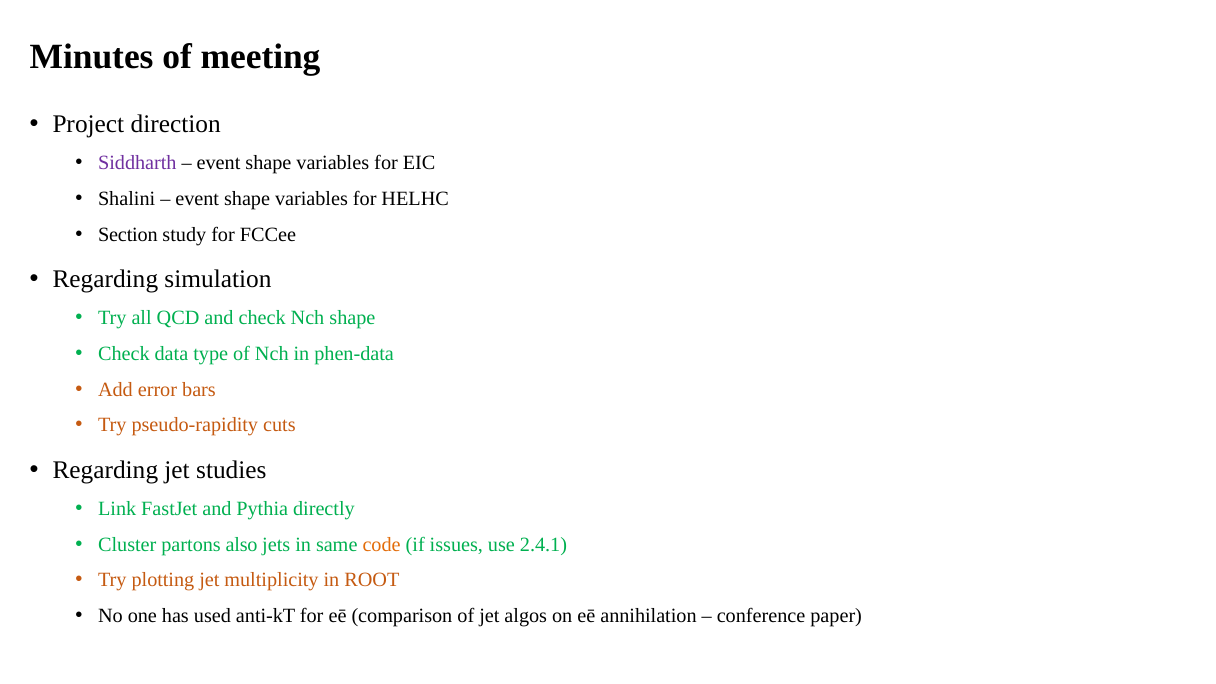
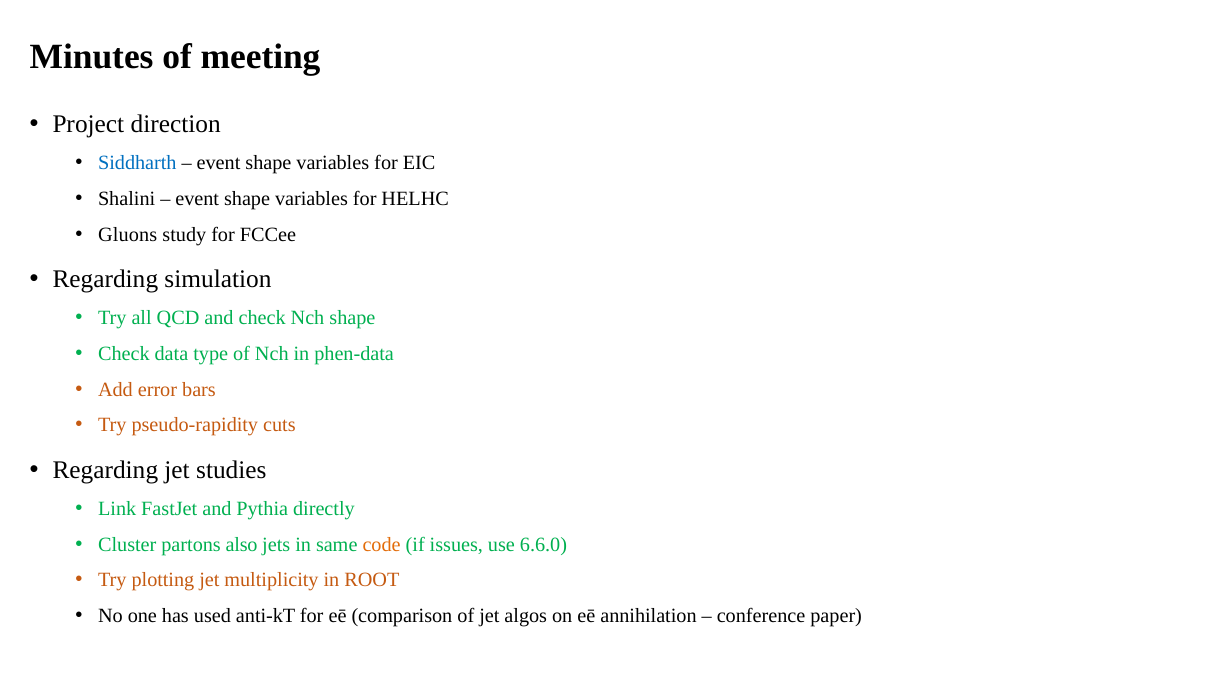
Siddharth colour: purple -> blue (137, 163)
Section: Section -> Gluons (128, 234)
2.4.1: 2.4.1 -> 6.6.0 (544, 544)
